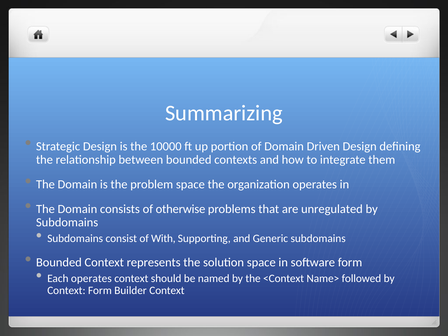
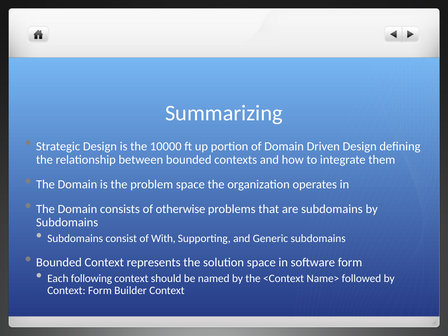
are unregulated: unregulated -> subdomains (332, 209)
Each operates: operates -> following (91, 279)
